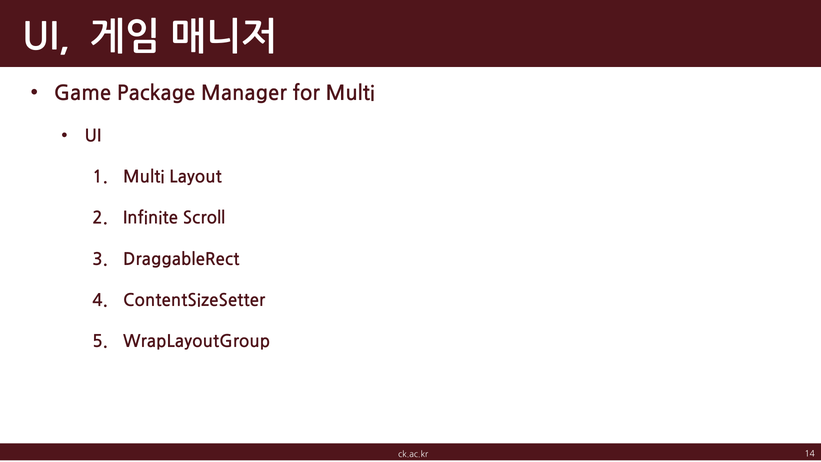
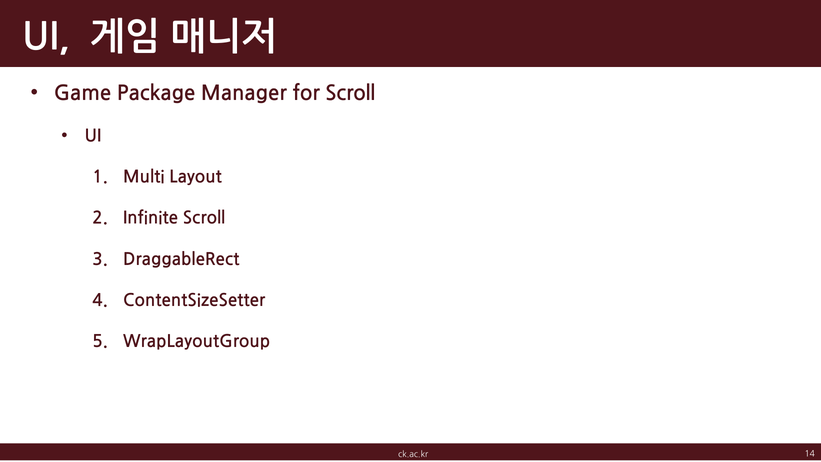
for Multi: Multi -> Scroll (350, 93)
